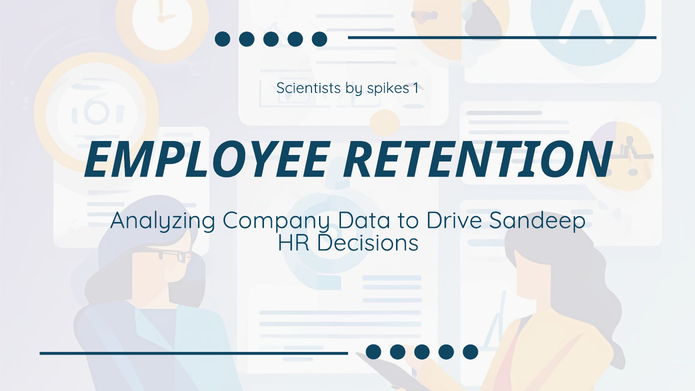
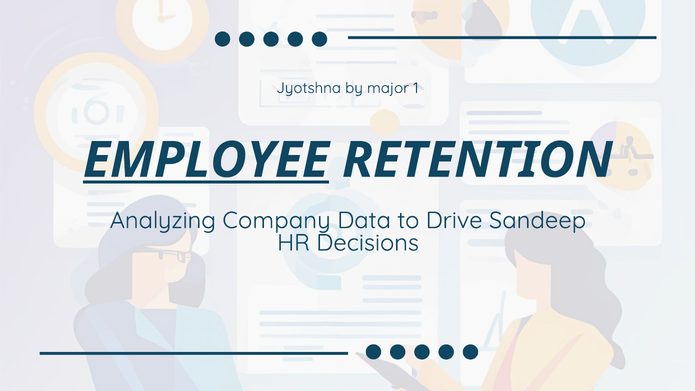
Scientists: Scientists -> Jyotshna (309, 88)
spikes: spikes -> major (388, 88)
EMPLOYEE underline: none -> present (206, 160)
